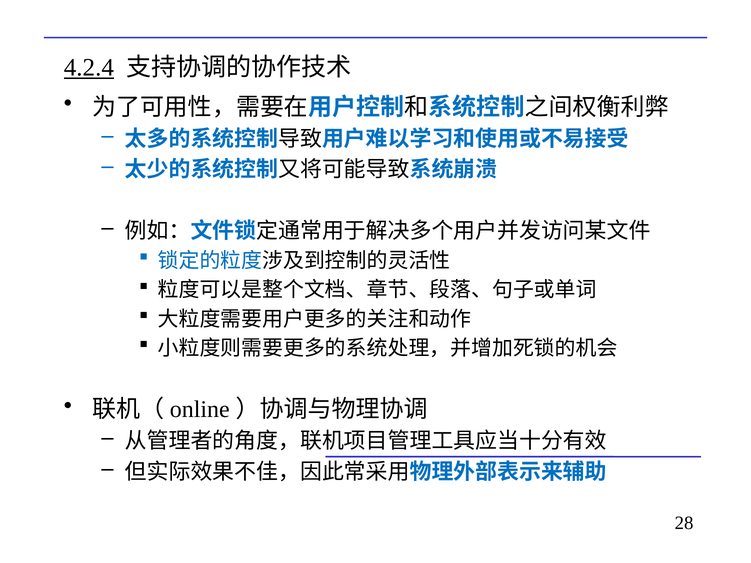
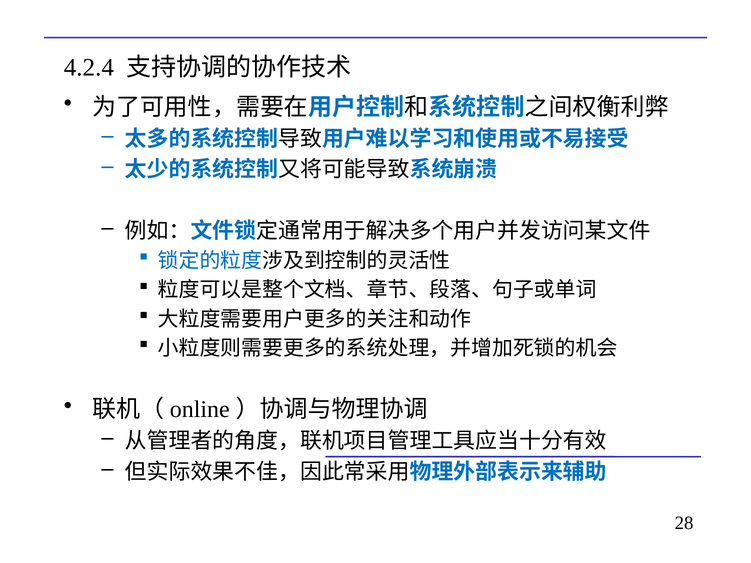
4.2.4 underline: present -> none (89, 67)
